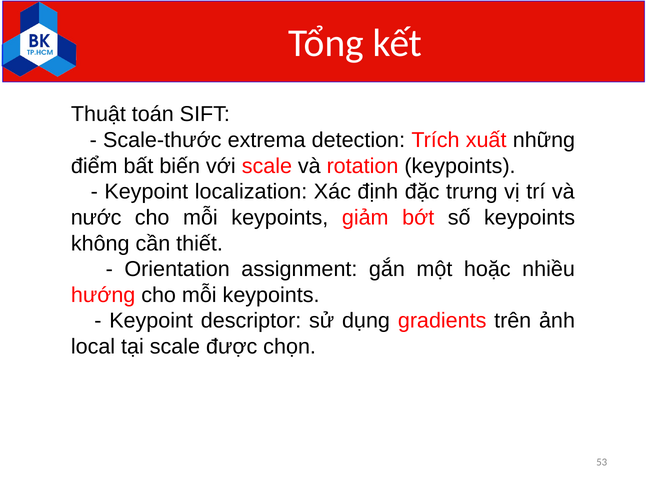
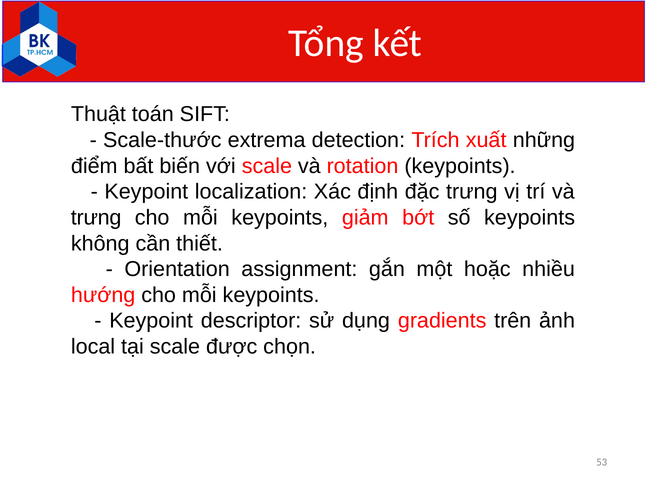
nước: nước -> trưng (96, 218)
